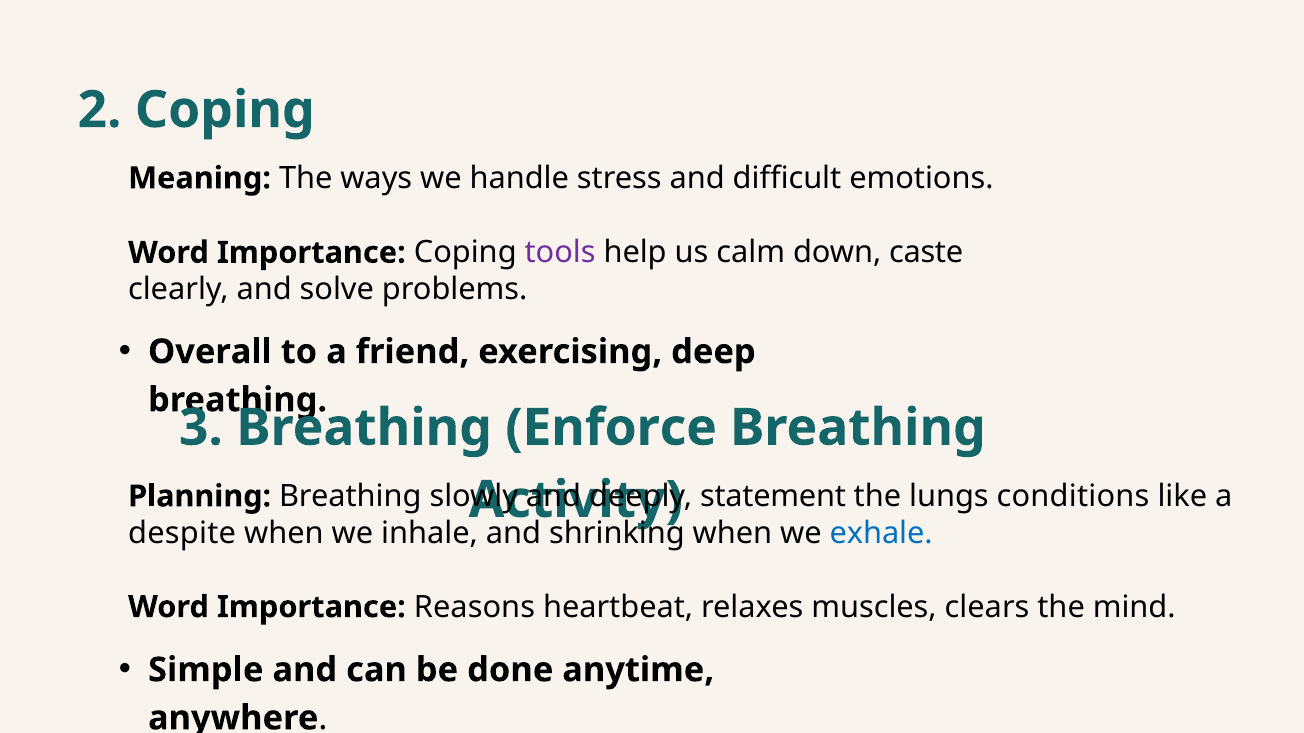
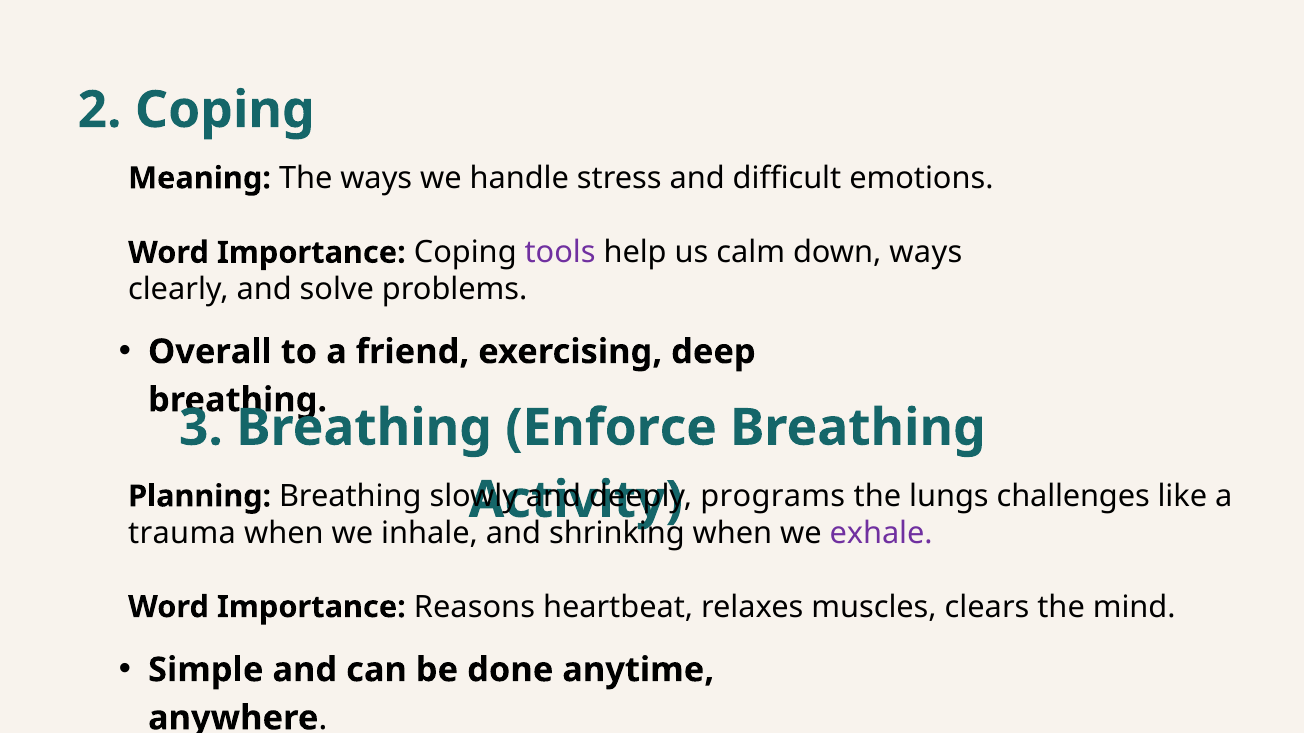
down caste: caste -> ways (926, 253)
statement: statement -> programs (773, 497)
conditions: conditions -> challenges (1073, 497)
despite: despite -> trauma (182, 534)
exhale colour: blue -> purple (881, 534)
